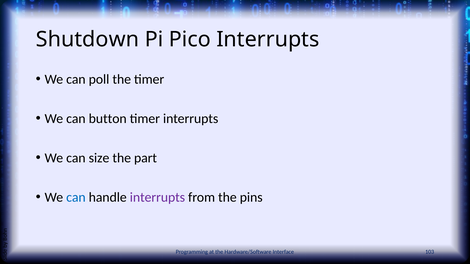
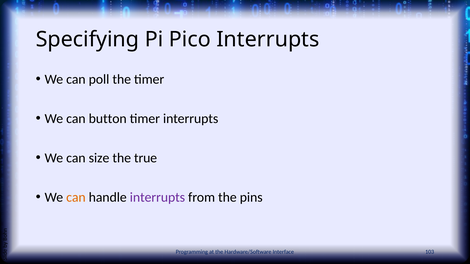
Shutdown: Shutdown -> Specifying (87, 39)
part: part -> true (146, 158)
can colour: blue -> orange (76, 197)
